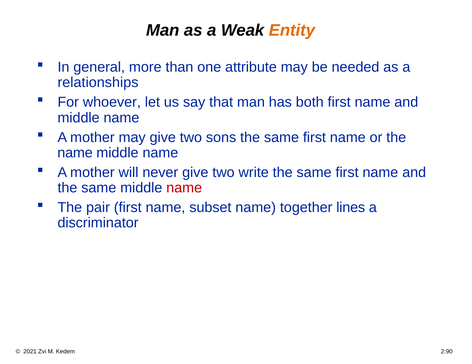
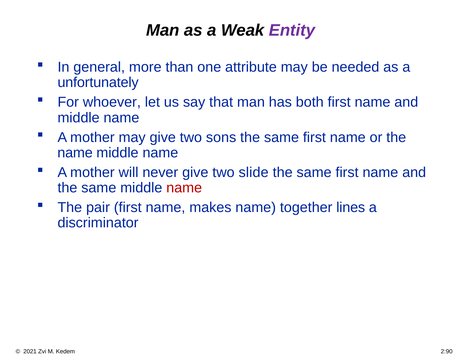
Entity colour: orange -> purple (292, 30)
relationships: relationships -> unfortunately (98, 83)
write: write -> slide (254, 173)
subset: subset -> makes (210, 208)
